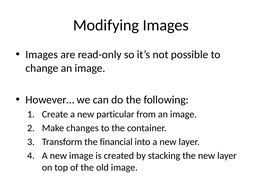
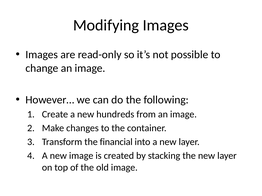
particular: particular -> hundreds (115, 115)
